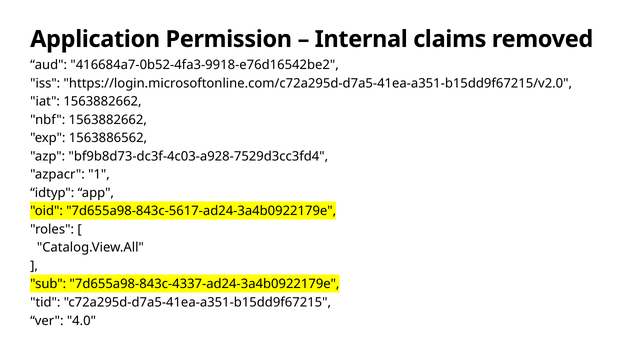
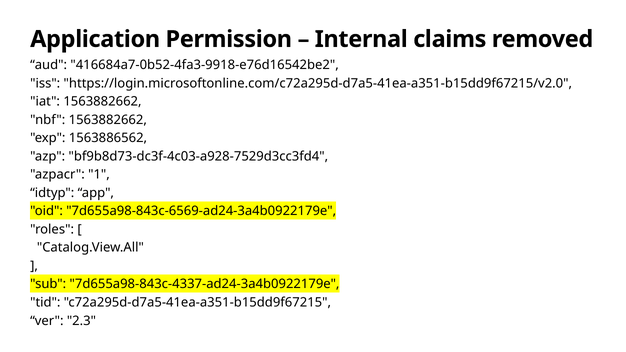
7d655a98-843c-5617-ad24-3a4b0922179e: 7d655a98-843c-5617-ad24-3a4b0922179e -> 7d655a98-843c-6569-ad24-3a4b0922179e (201, 211)
4.0: 4.0 -> 2.3 (81, 321)
